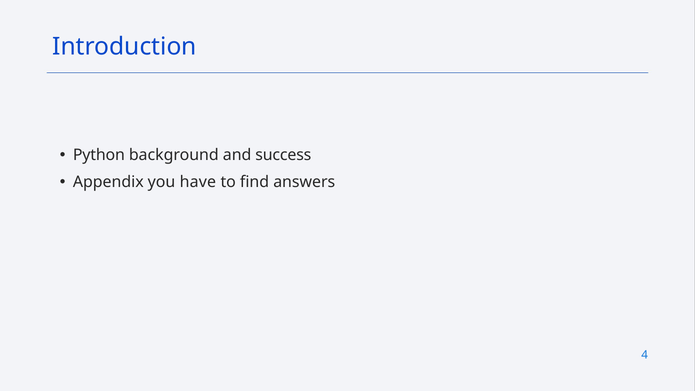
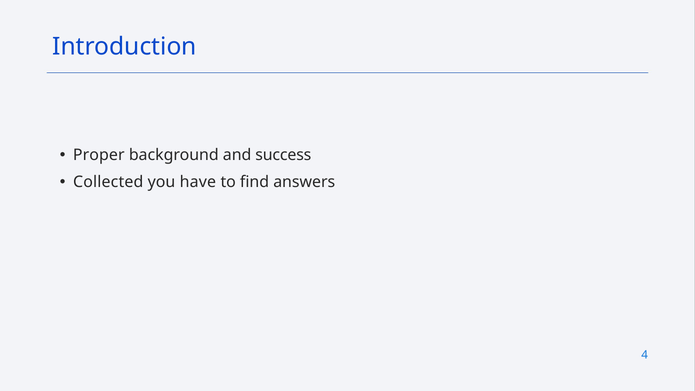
Python: Python -> Proper (99, 155)
Appendix: Appendix -> Collected (108, 182)
